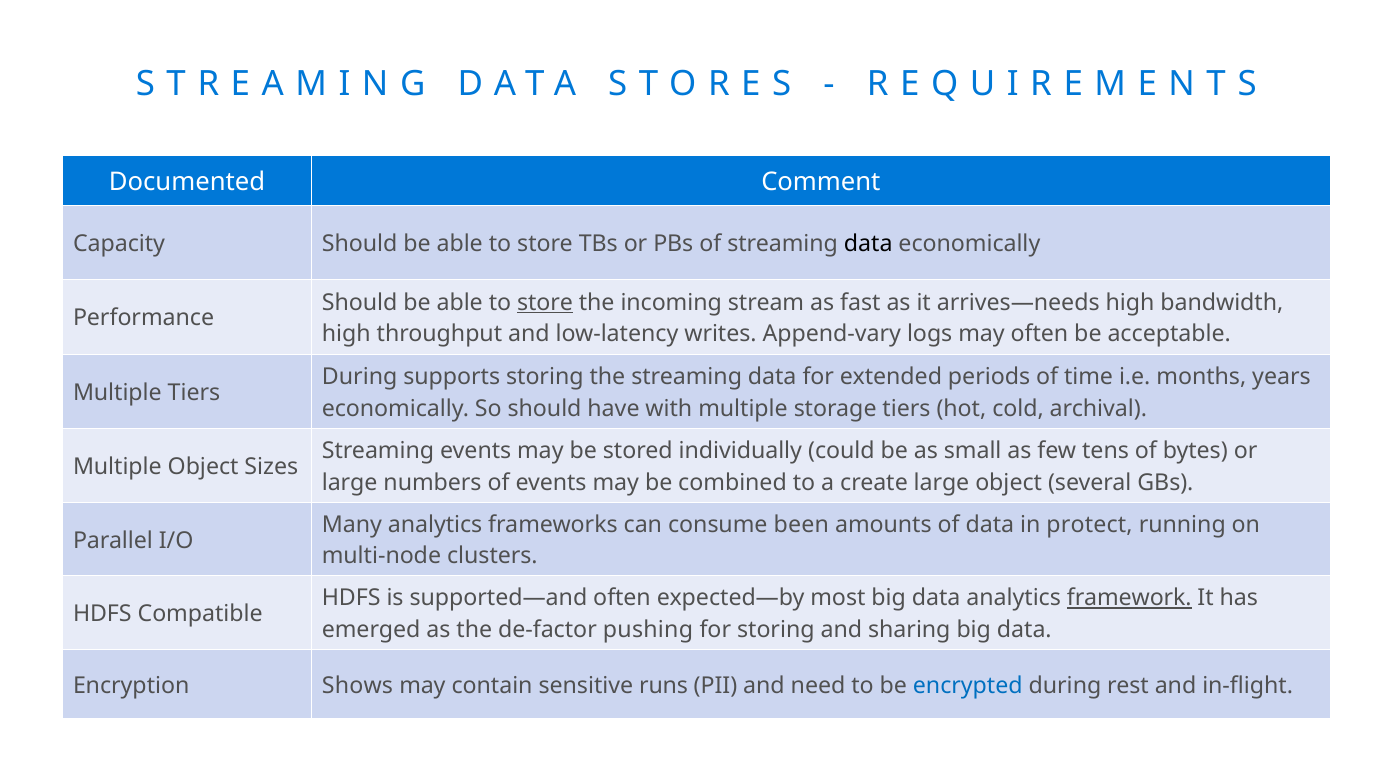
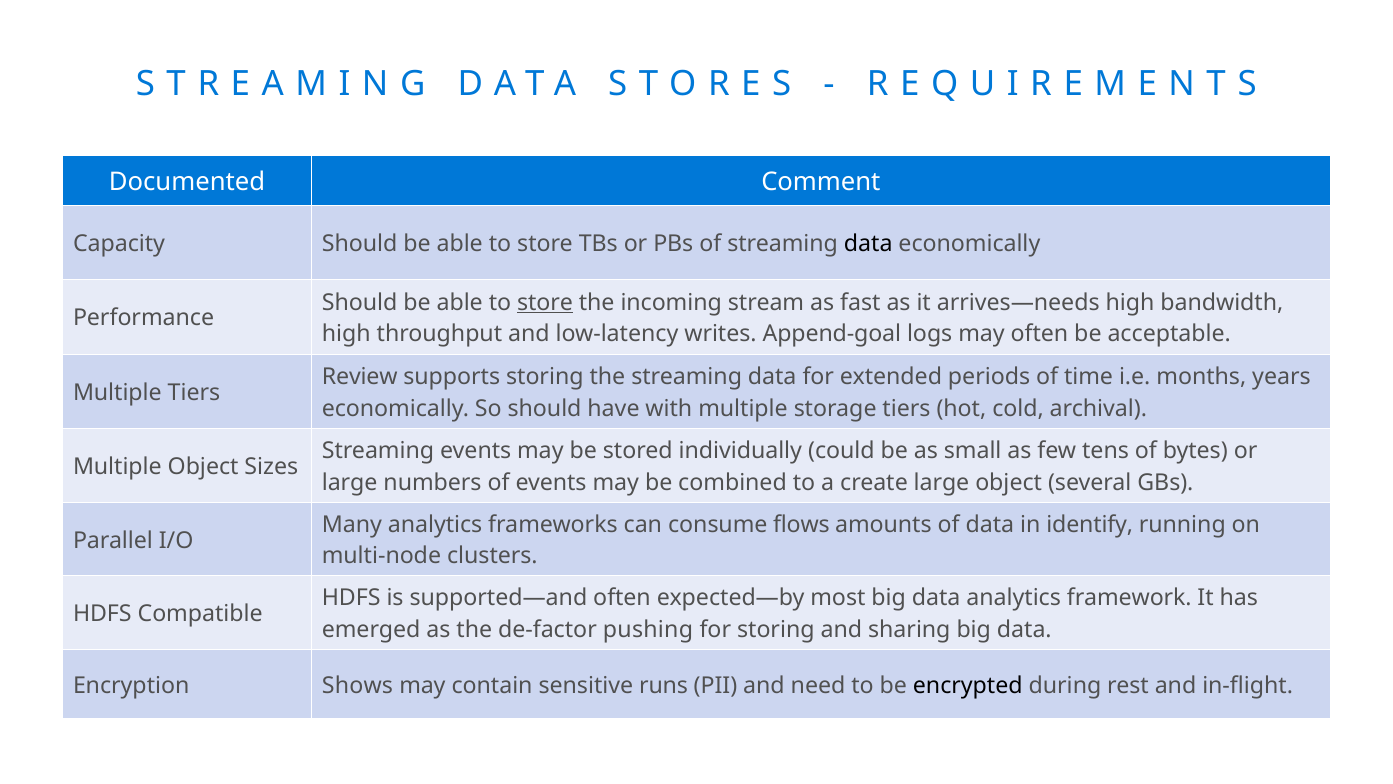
Append-vary: Append-vary -> Append-goal (832, 334)
During: During -> Review (360, 377)
been: been -> flows (801, 524)
protect: protect -> identify (1090, 524)
framework underline: present -> none (1129, 598)
encrypted colour: blue -> black (968, 685)
